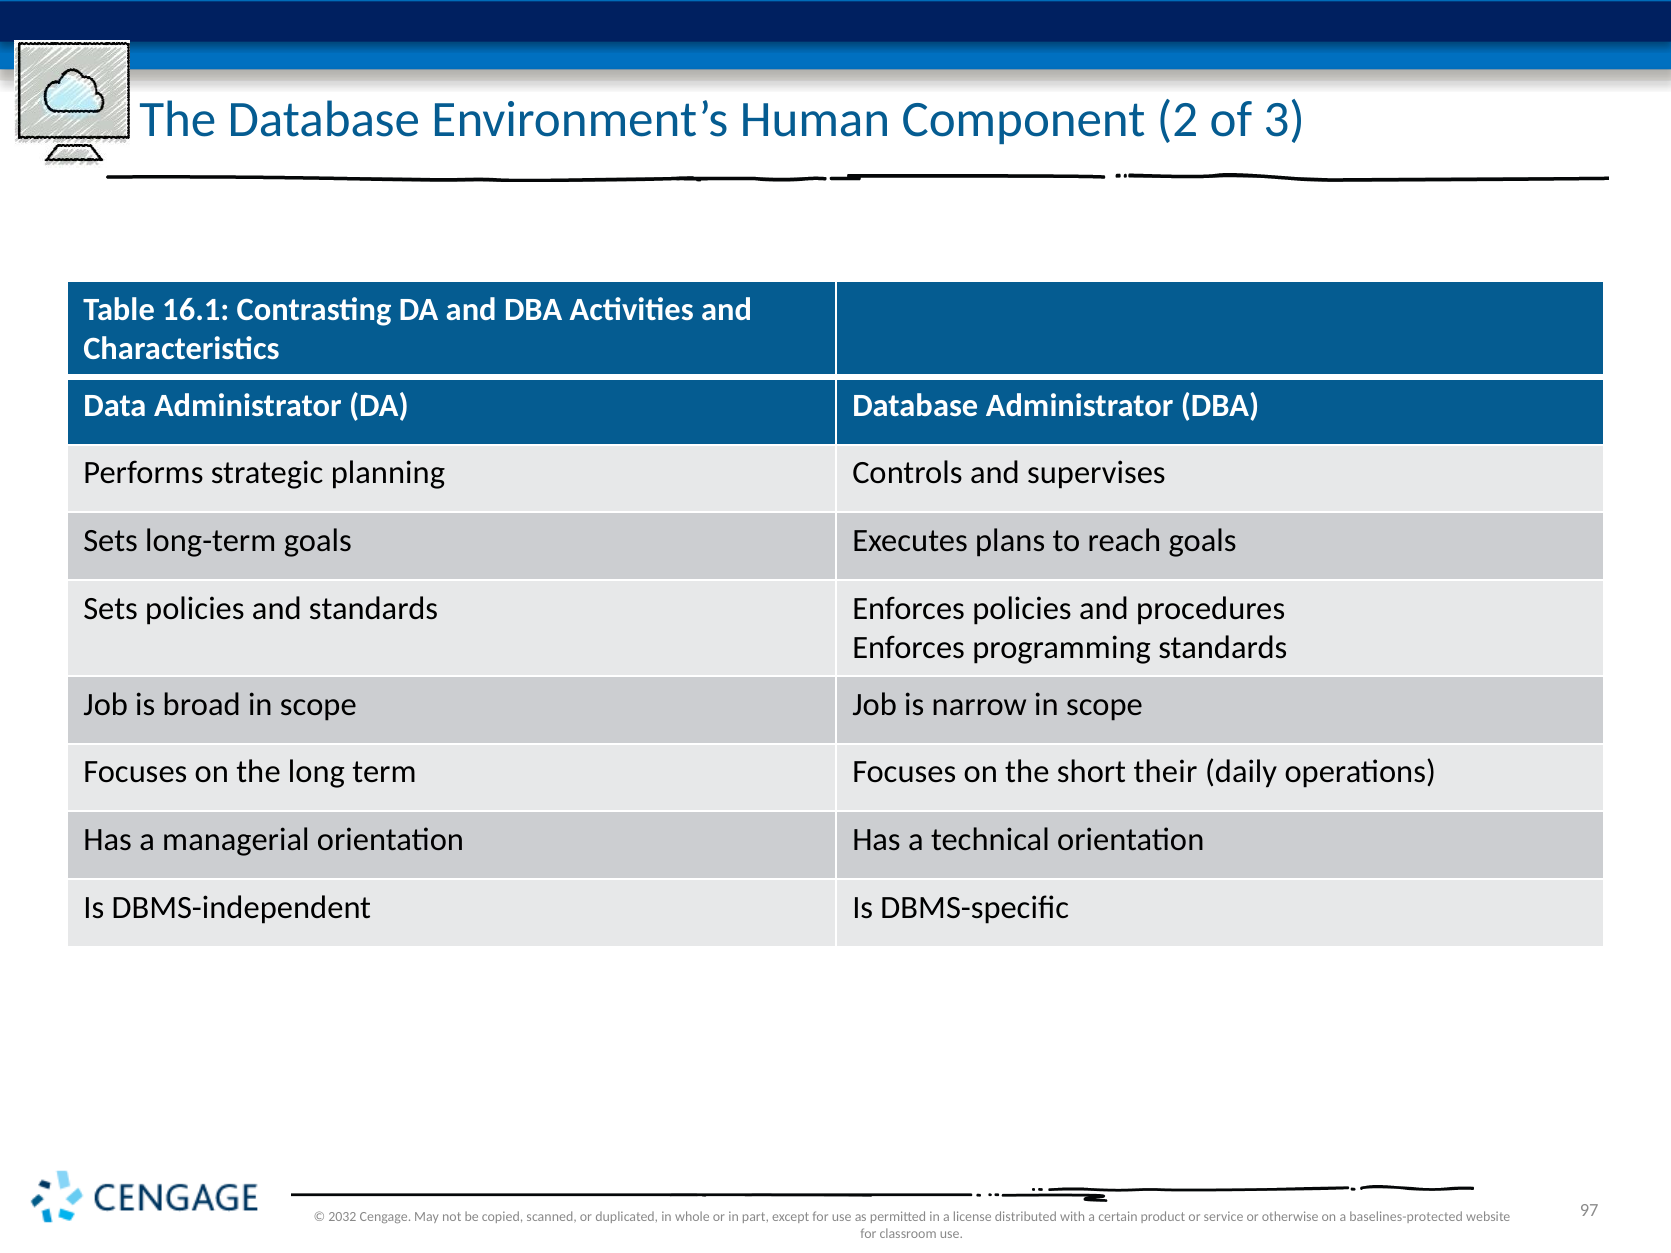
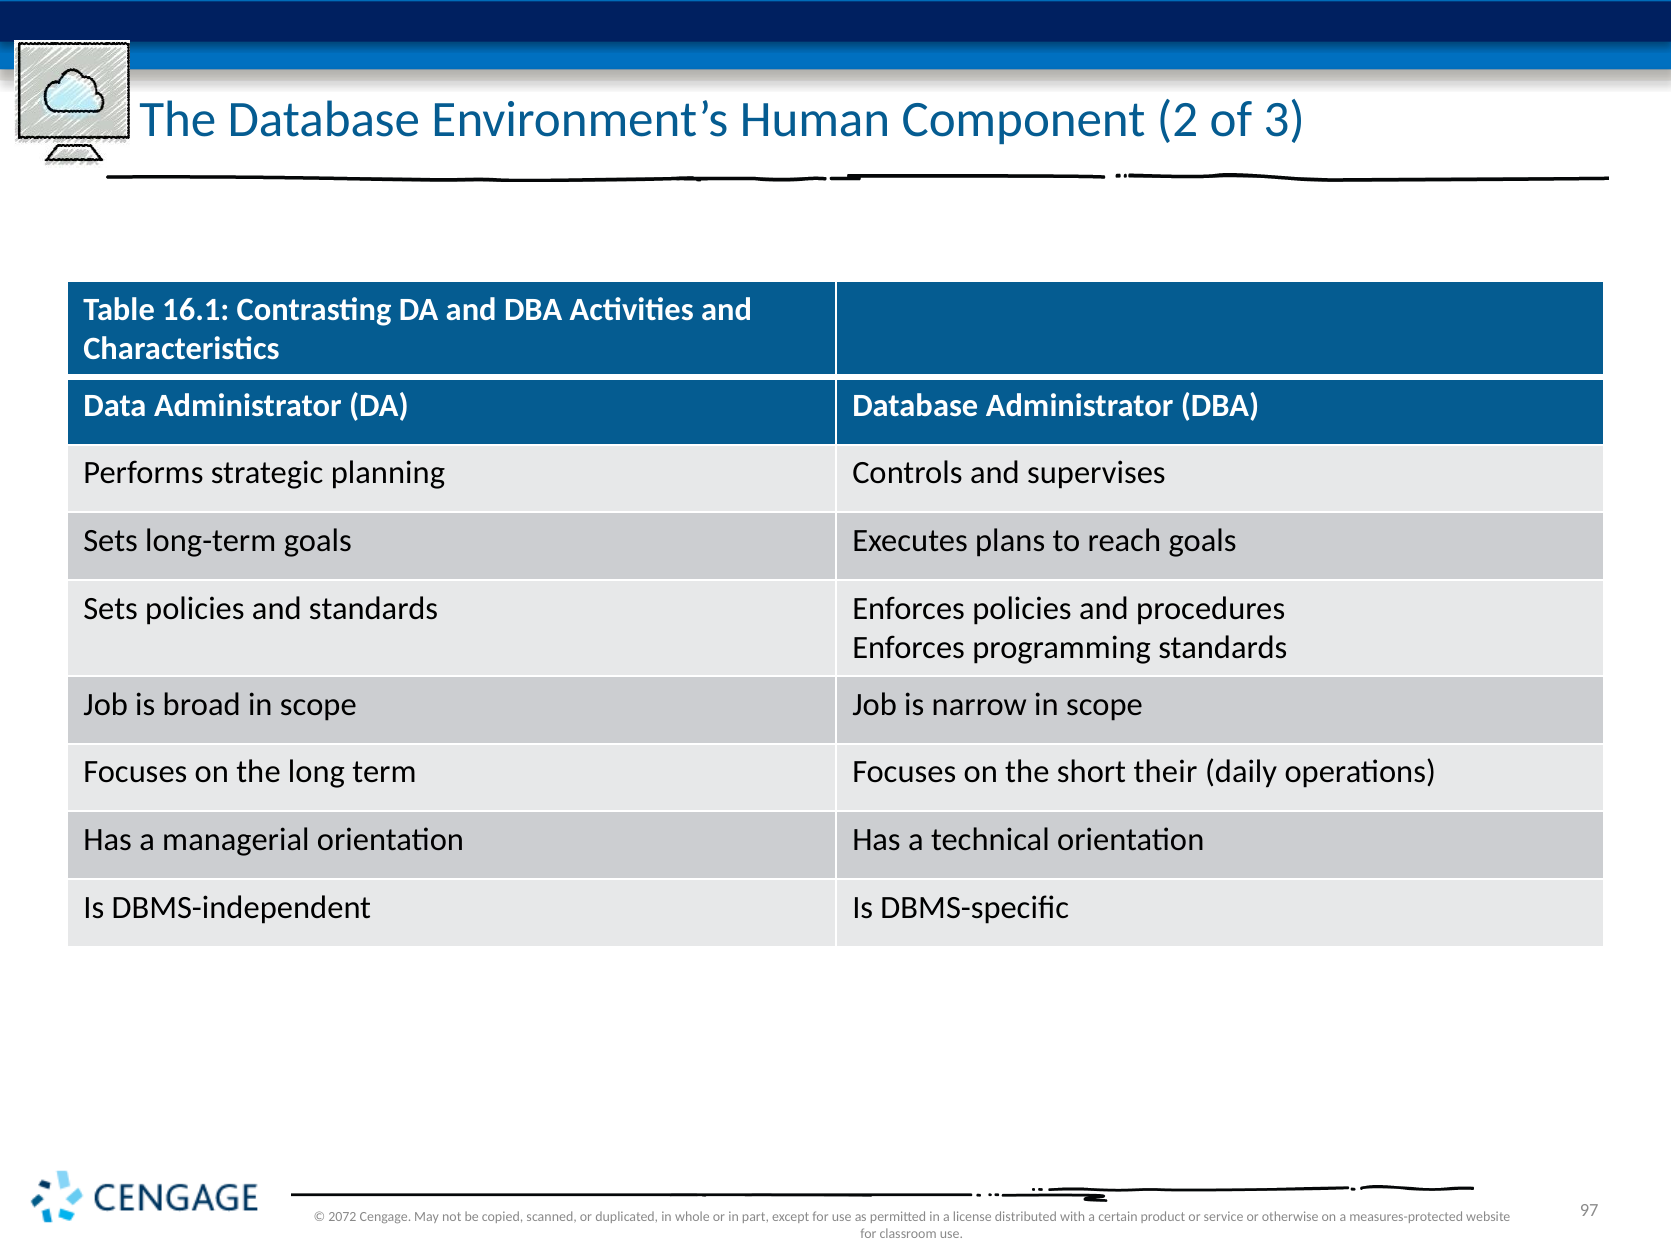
2032: 2032 -> 2072 (342, 1217)
baselines-protected: baselines-protected -> measures-protected (1406, 1217)
